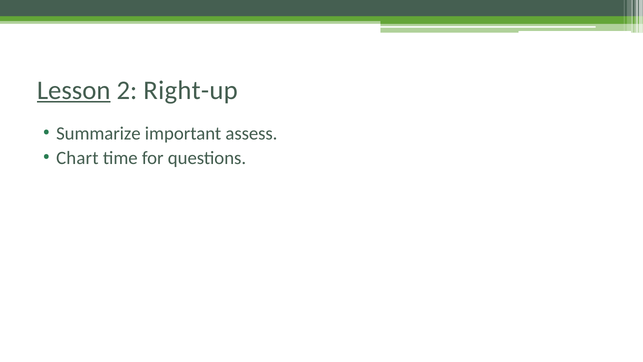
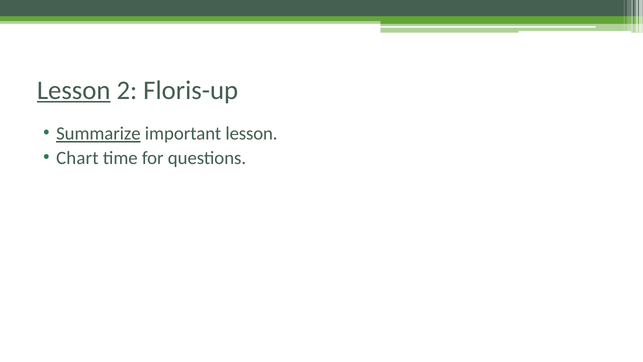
Right-up: Right-up -> Floris-up (191, 90)
Summarize underline: none -> present (98, 134)
important assess: assess -> lesson (251, 134)
